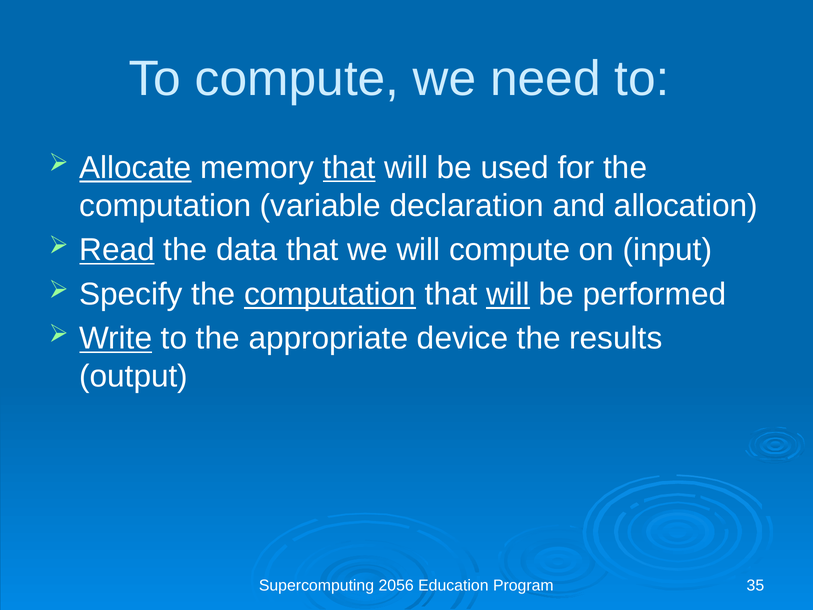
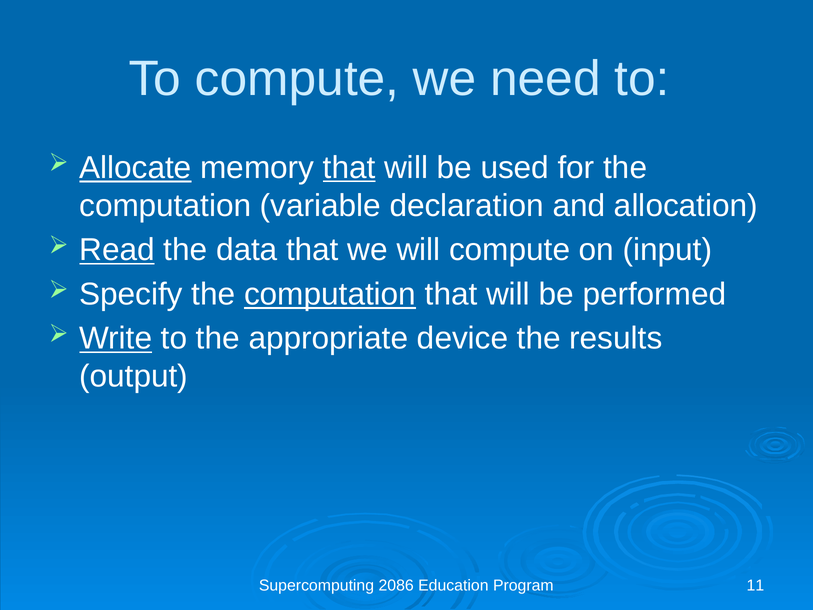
will underline: present -> none (508, 294)
2056: 2056 -> 2086 (396, 585)
35: 35 -> 11 (755, 585)
